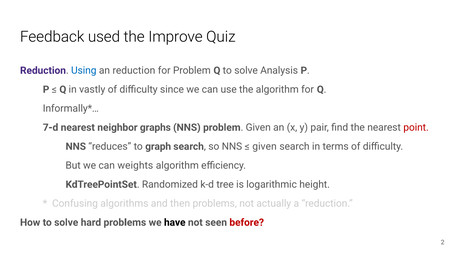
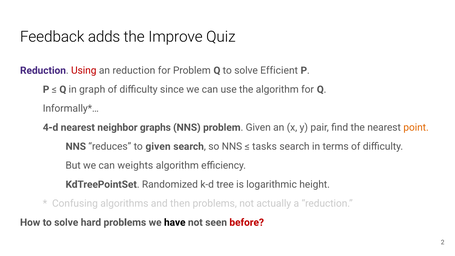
used: used -> adds (104, 37)
Using colour: blue -> red (84, 70)
Analysis: Analysis -> Efficient (279, 70)
vastly: vastly -> graph (92, 89)
7-d: 7-d -> 4-d (51, 127)
point colour: red -> orange (416, 127)
to graph: graph -> given (158, 146)
given: given -> tasks (265, 146)
